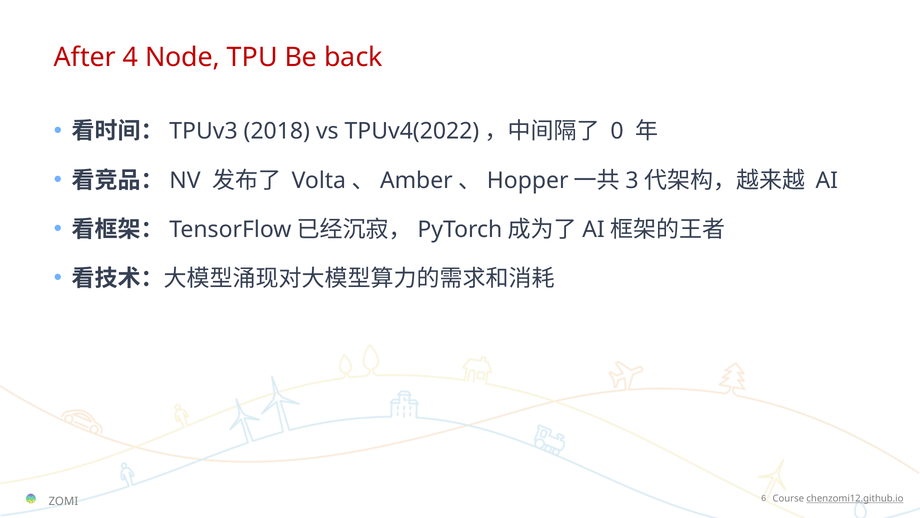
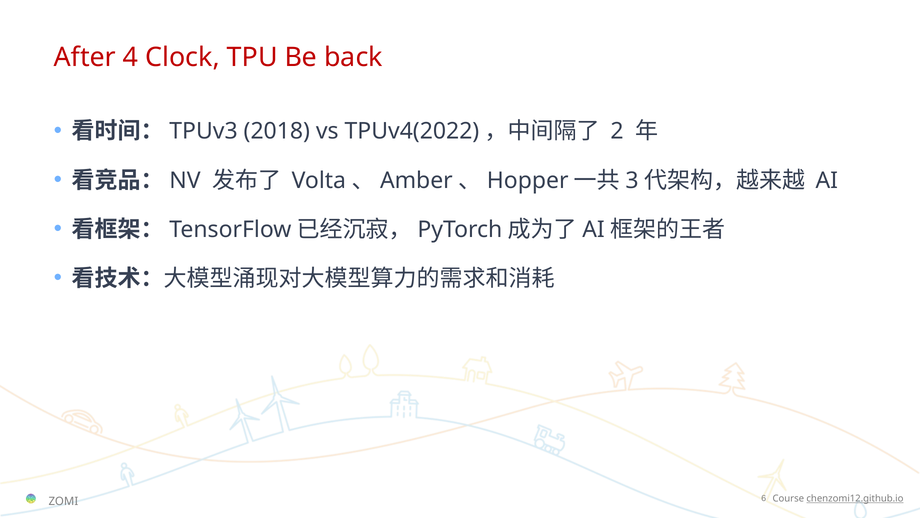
Node: Node -> Clock (183, 57)
0: 0 -> 2 (617, 131)
